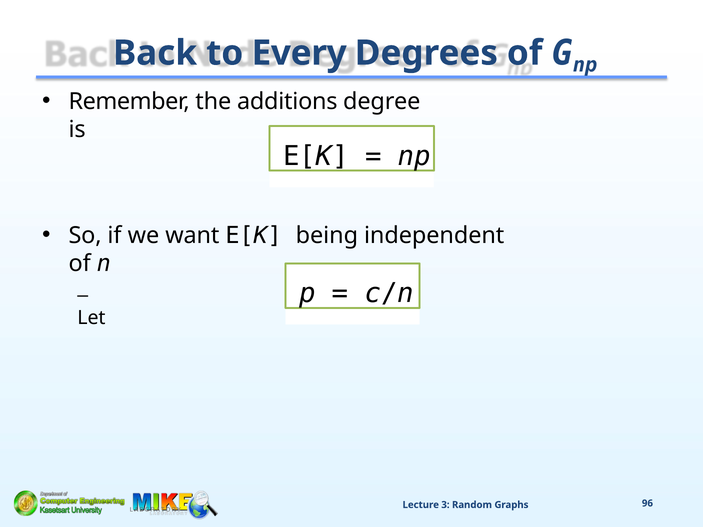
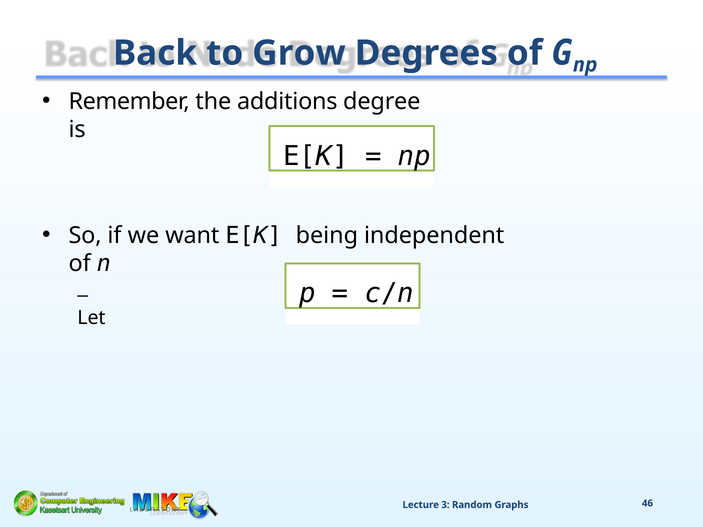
Every: Every -> Grow (299, 53)
96: 96 -> 46 (647, 503)
